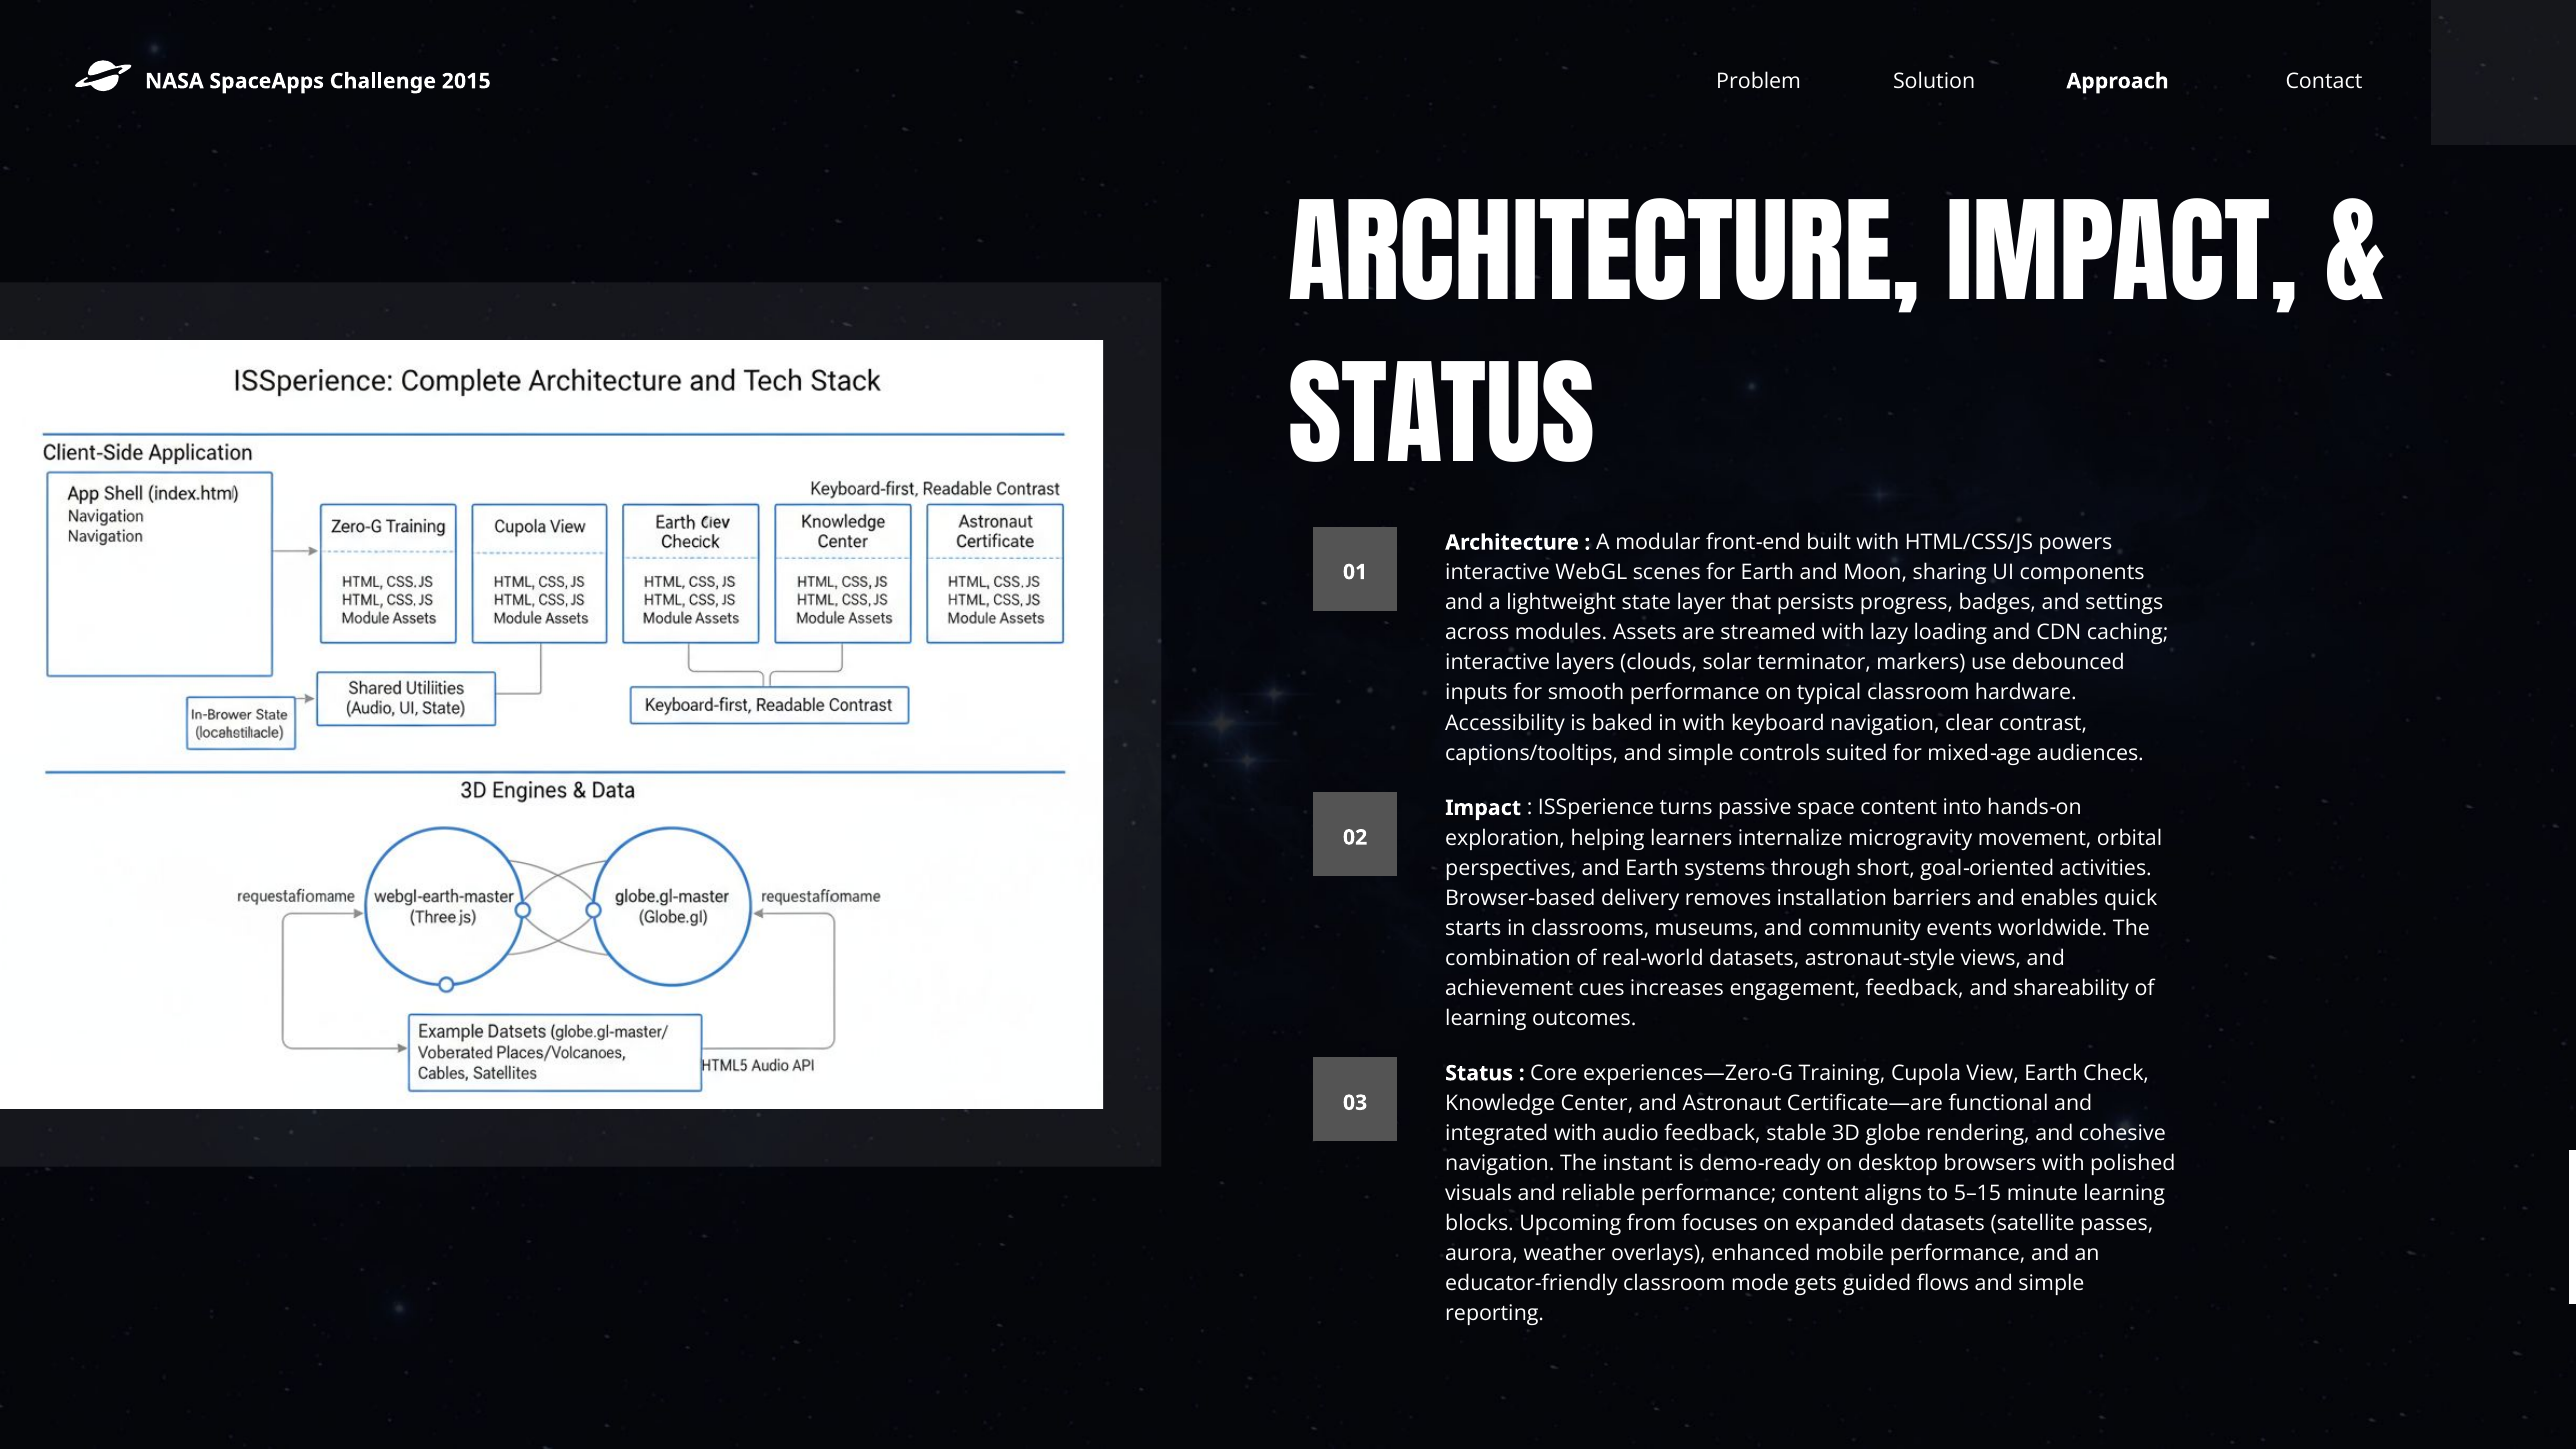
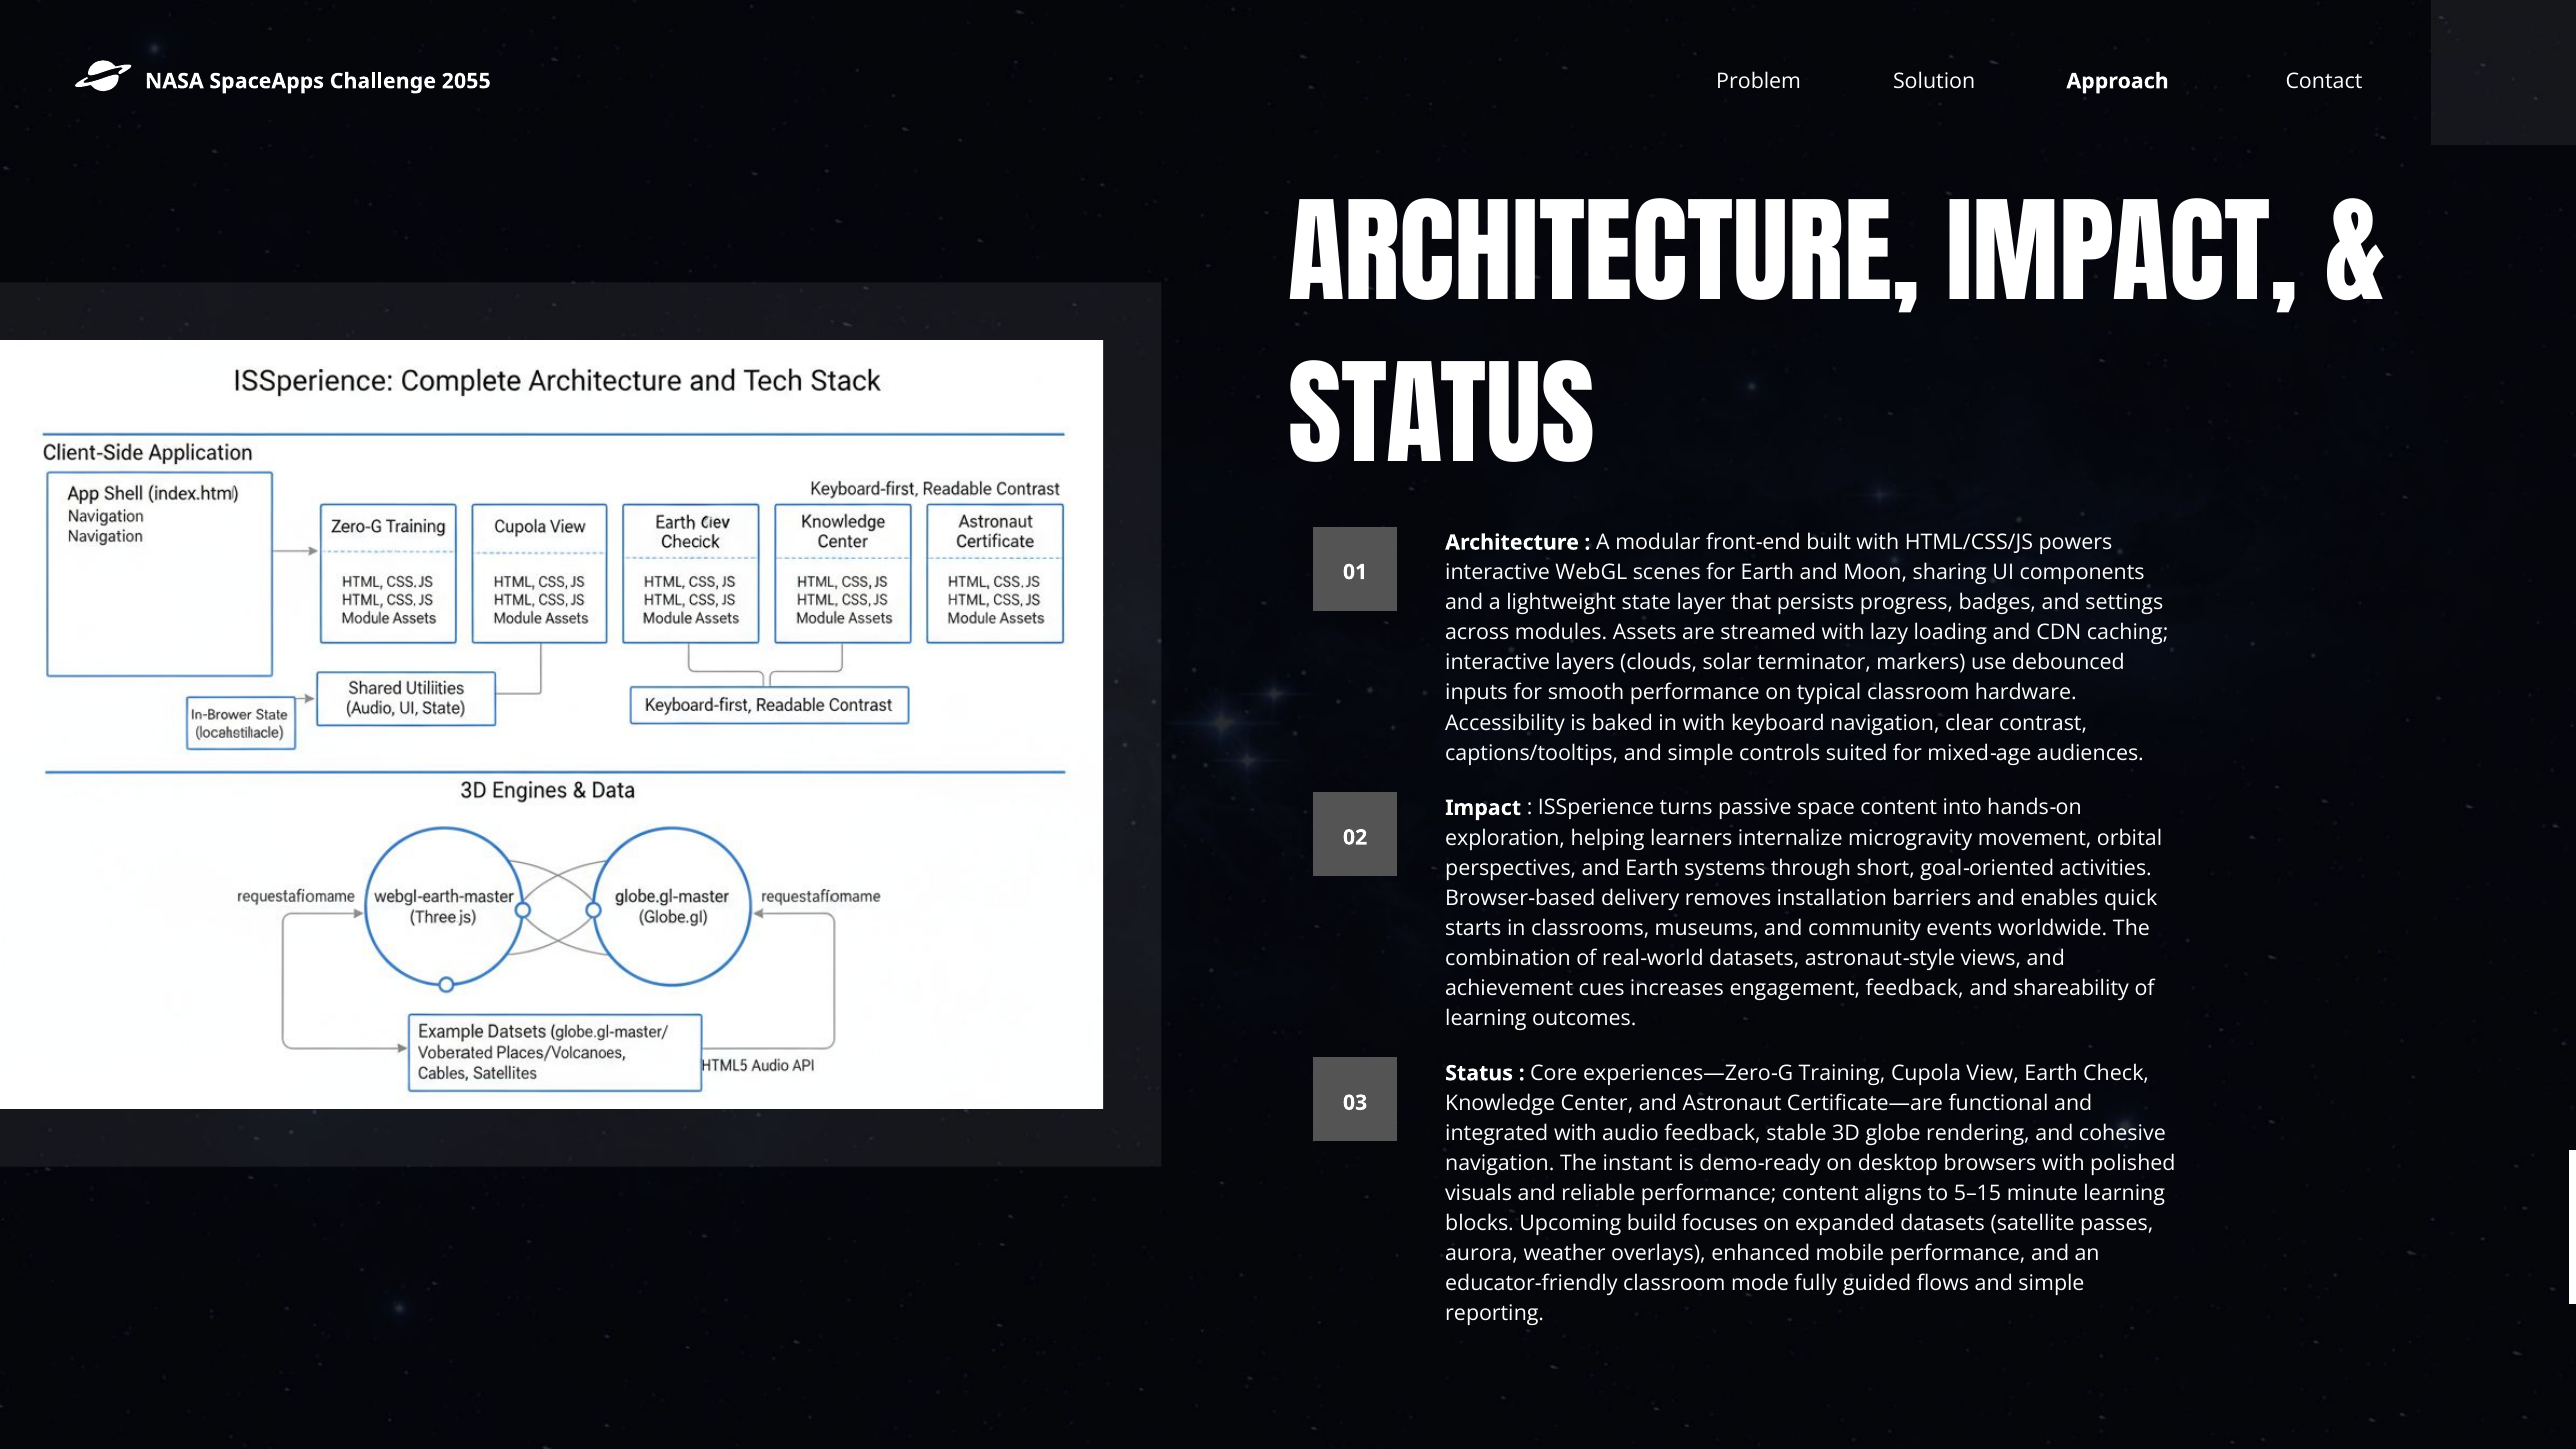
2015: 2015 -> 2055 (466, 81)
from: from -> build (1652, 1224)
gets: gets -> fully (1816, 1284)
